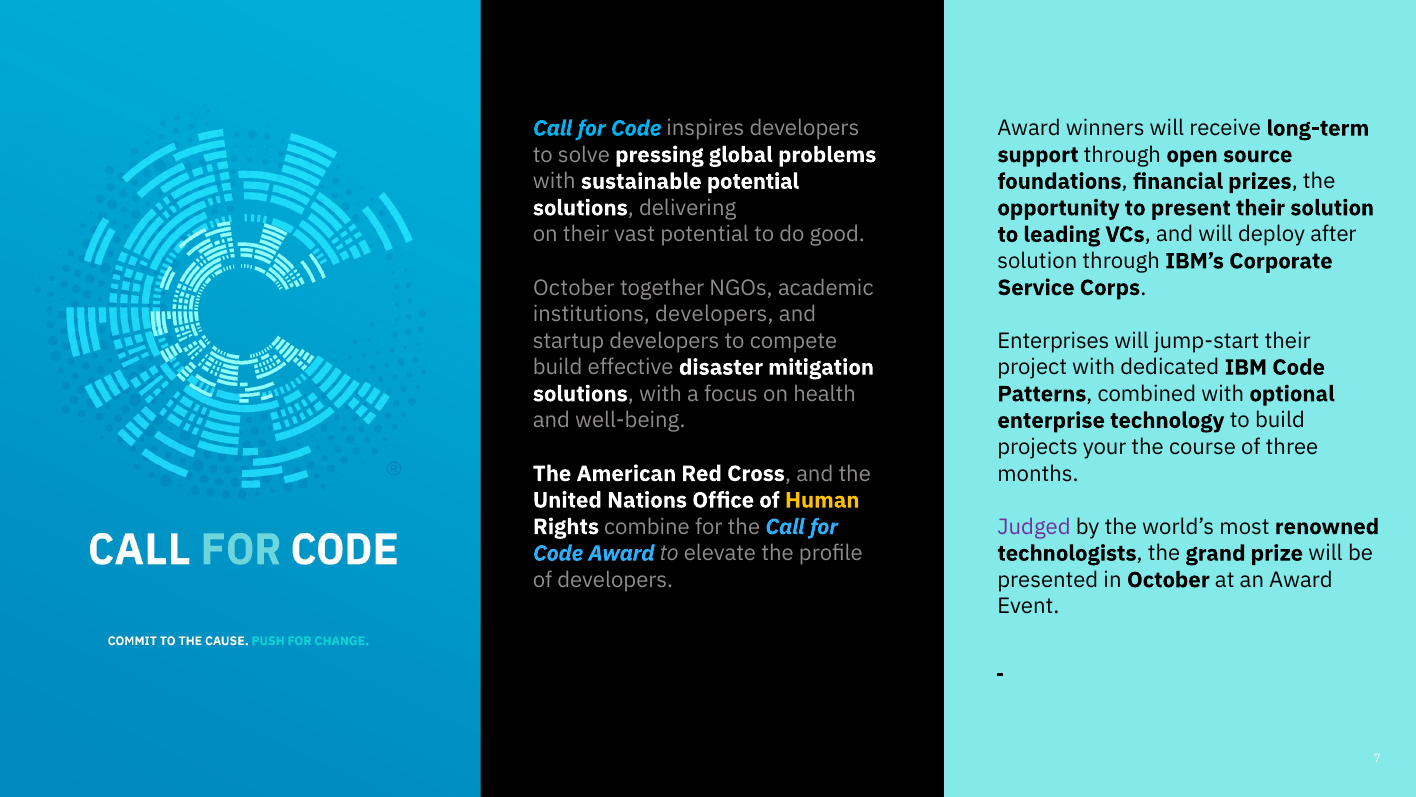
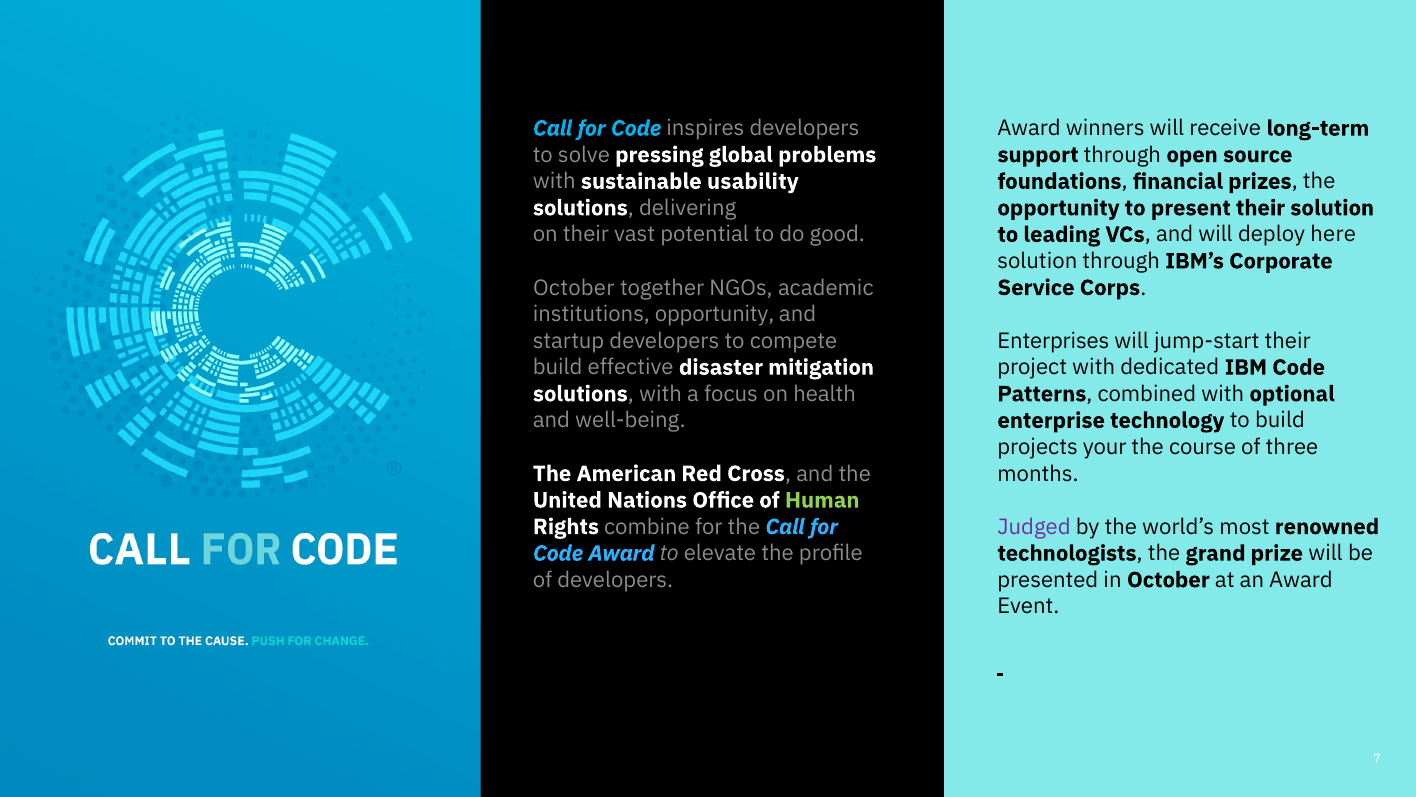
sustainable potential: potential -> usability (753, 181)
after: after -> here (1333, 234)
institutions developers: developers -> opportunity (715, 314)
Human colour: yellow -> light green (822, 500)
